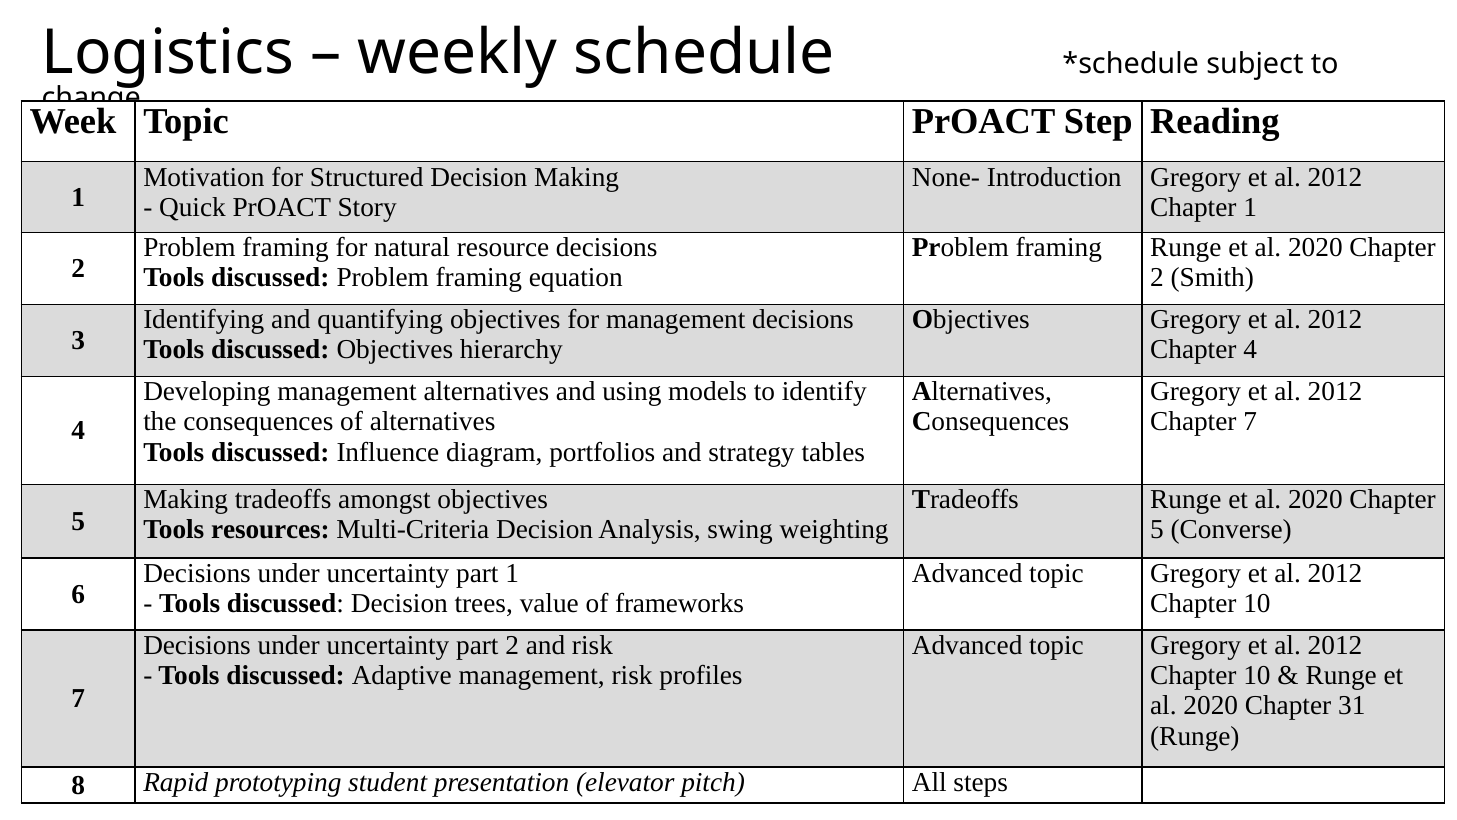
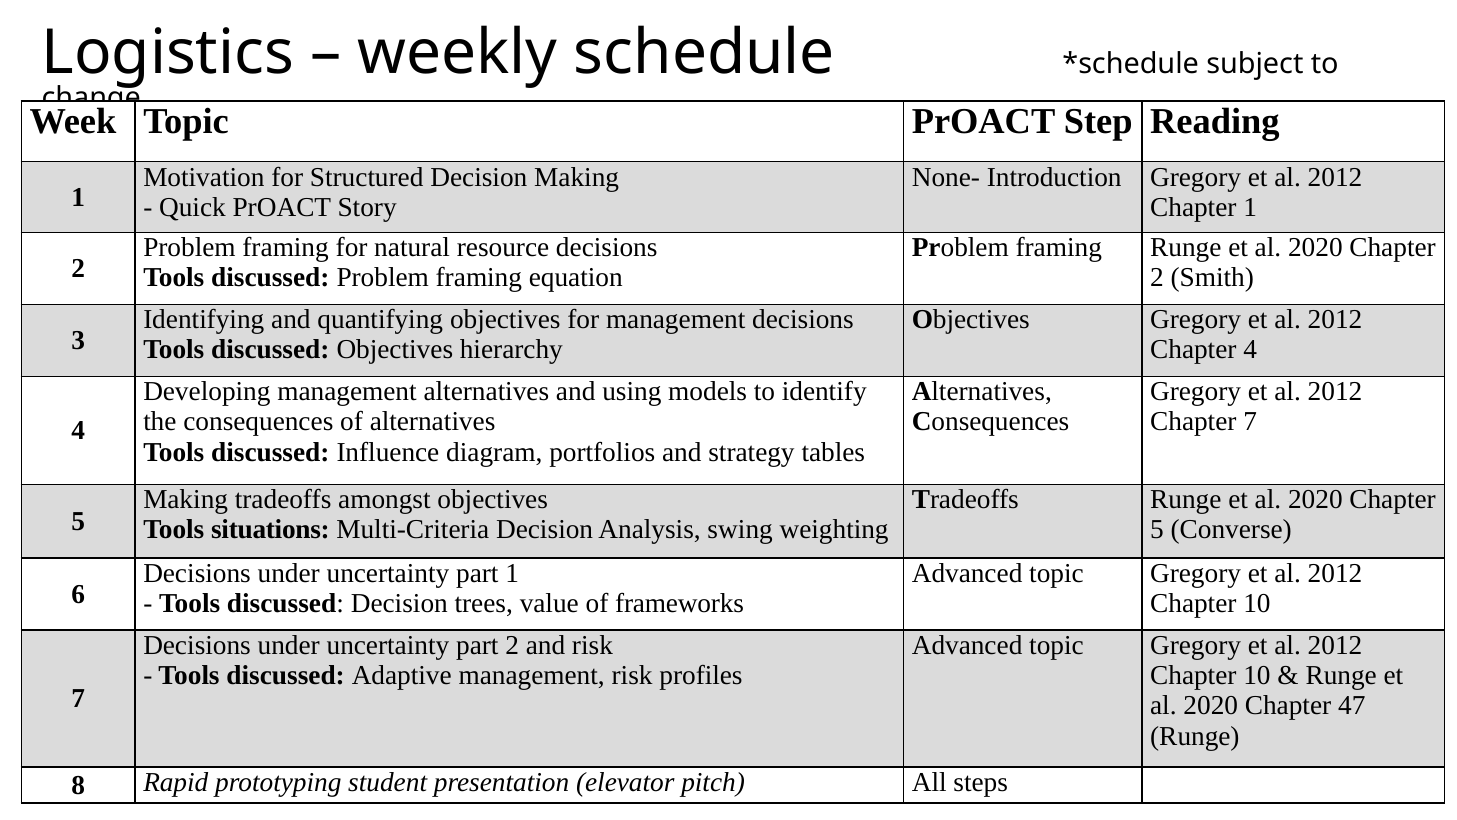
resources: resources -> situations (270, 530)
31: 31 -> 47 (1352, 705)
